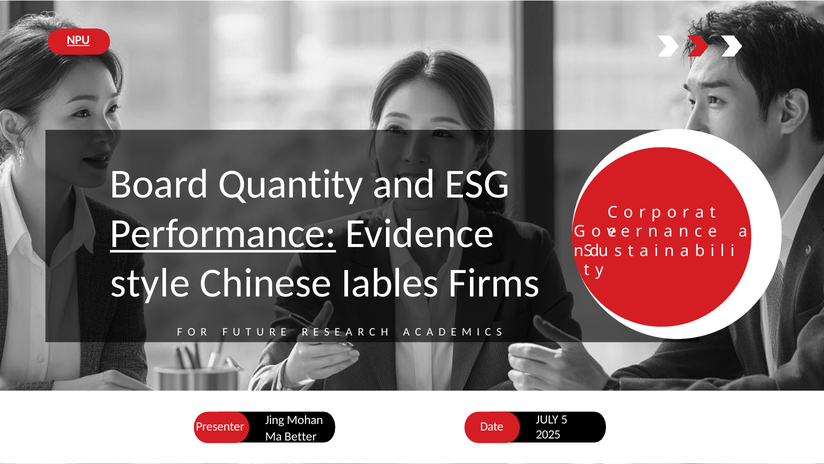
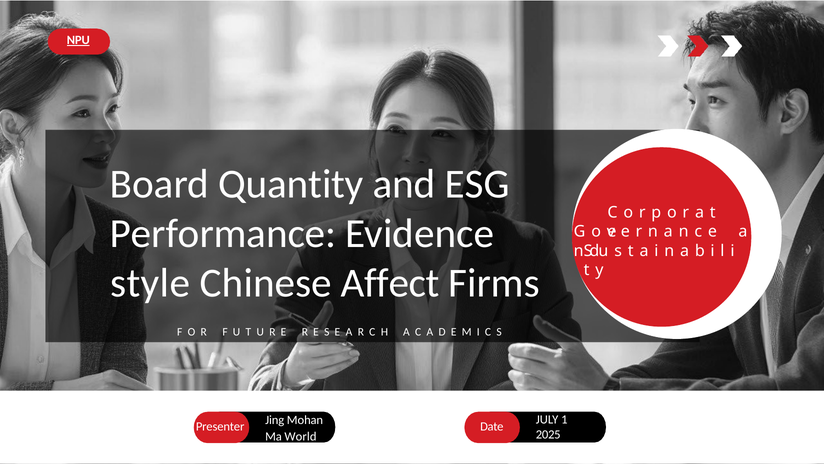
Performance underline: present -> none (223, 233)
Iables: Iables -> Affect (390, 283)
5: 5 -> 1 (564, 419)
Better: Better -> World (300, 436)
